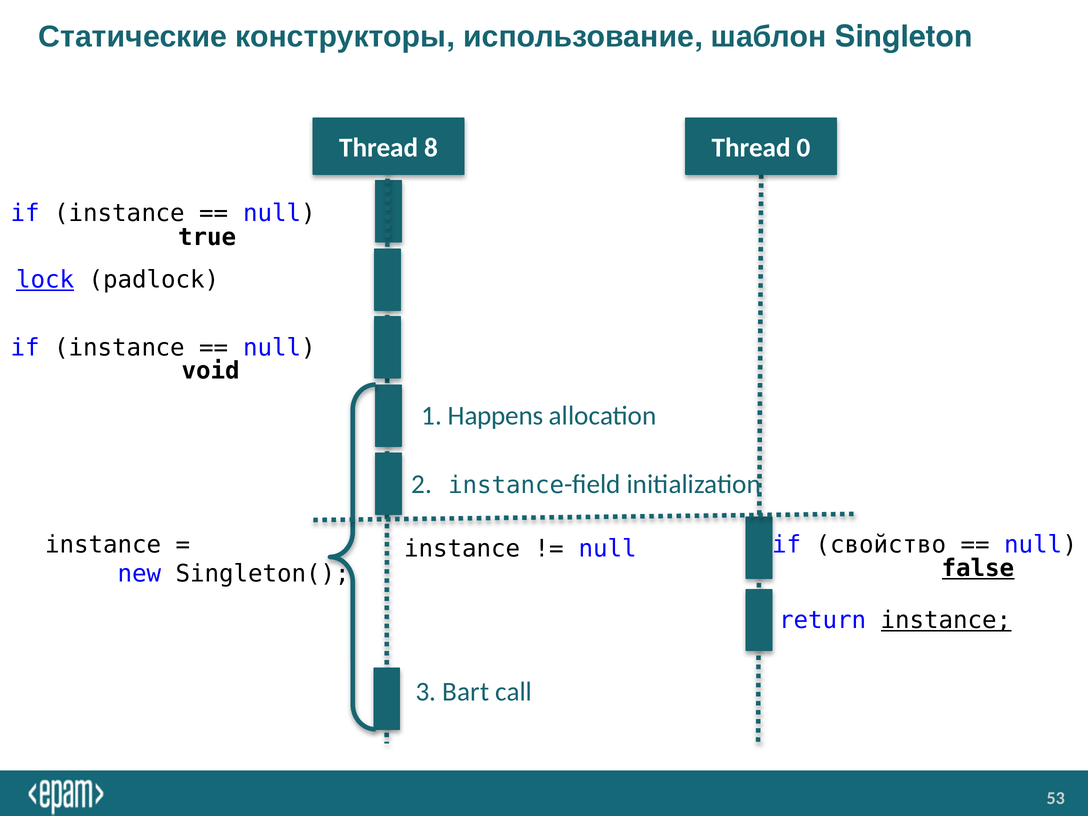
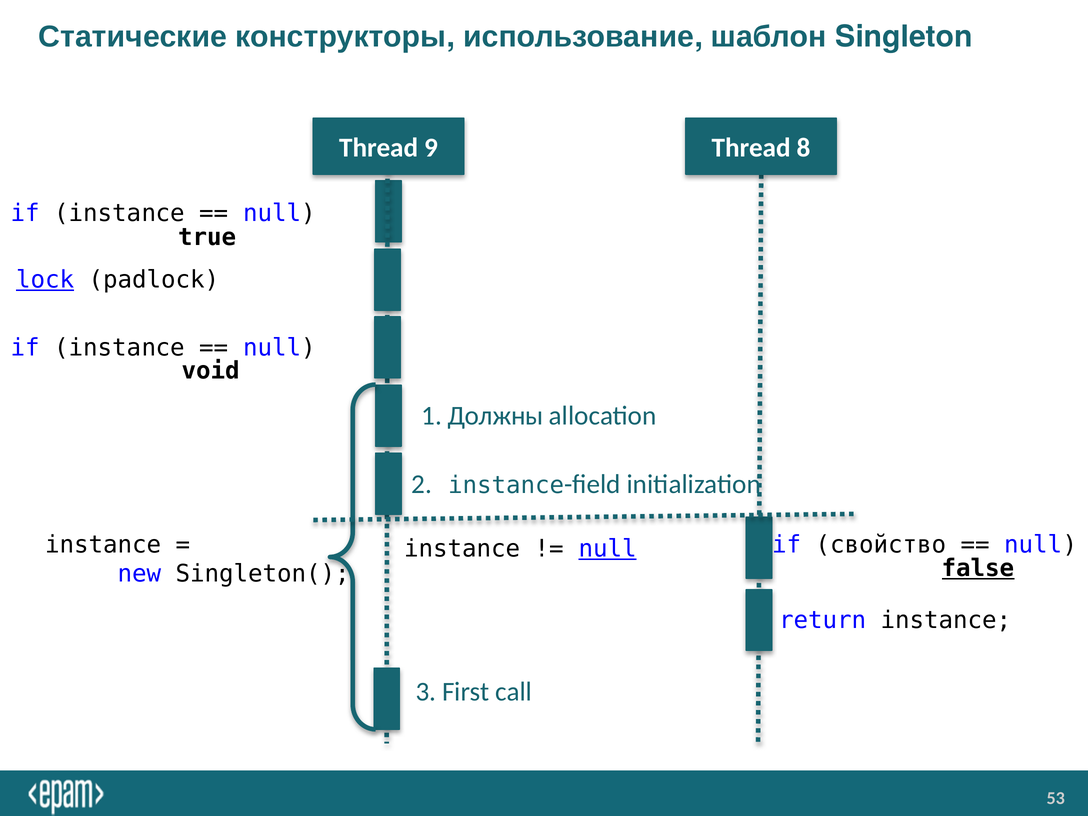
8: 8 -> 9 (431, 148)
0: 0 -> 8 (804, 148)
Happens: Happens -> Должны (496, 416)
null underline: none -> present (608, 549)
instance underline: present -> none (946, 620)
Bart: Bart -> First (466, 692)
